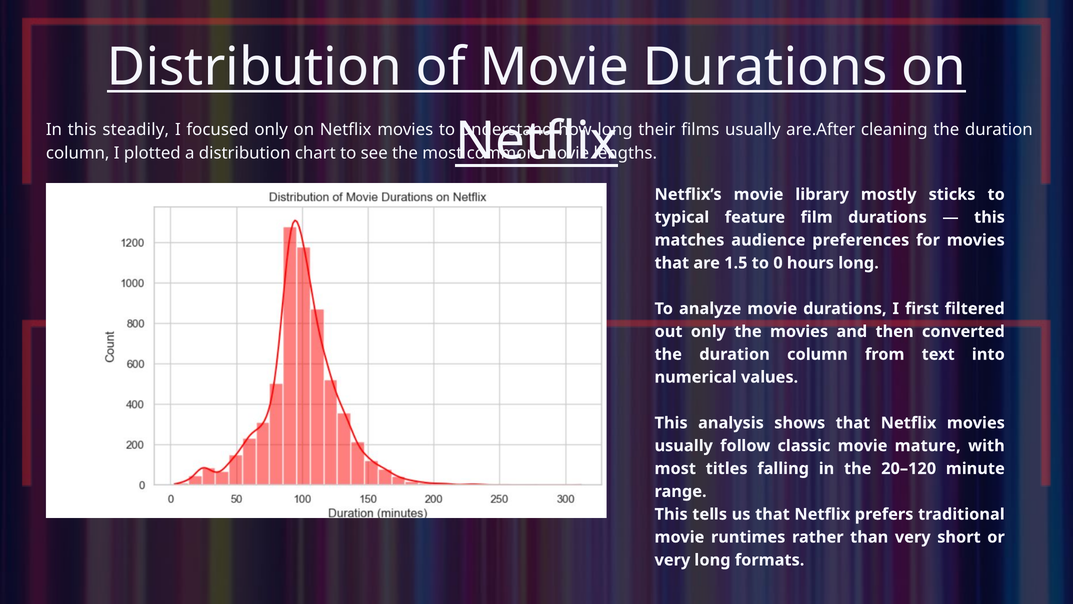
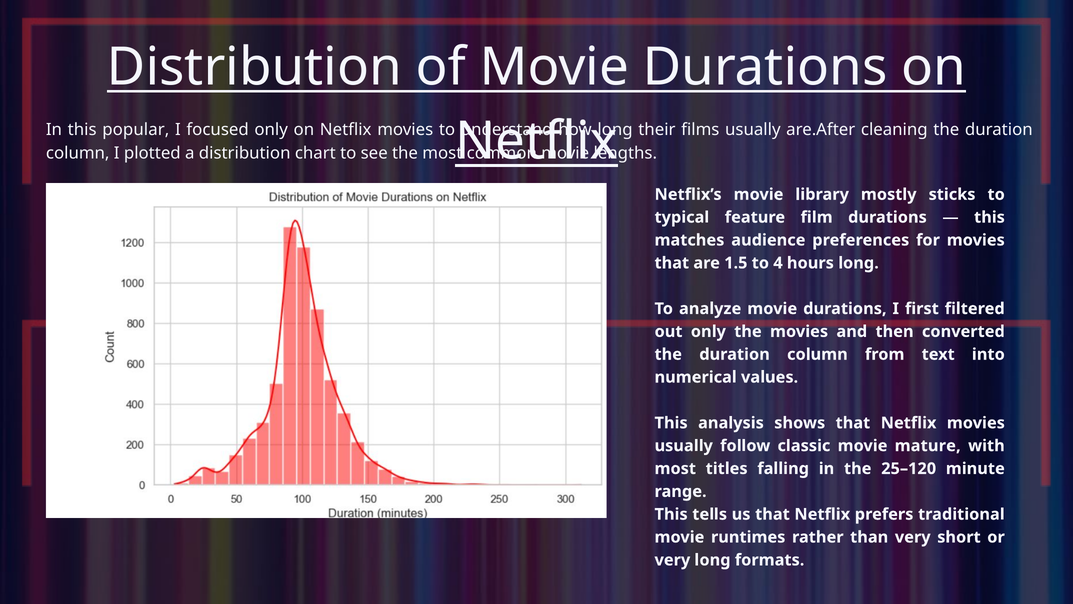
steadily: steadily -> popular (136, 130)
0: 0 -> 4 (778, 263)
20–120: 20–120 -> 25–120 (909, 468)
